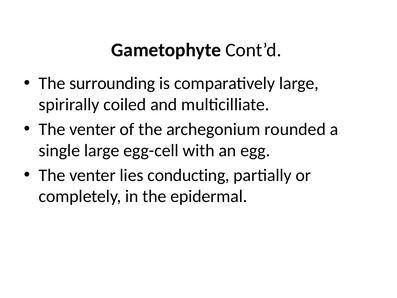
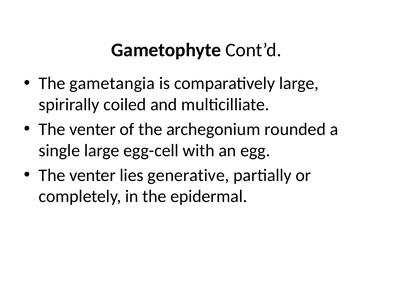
surrounding: surrounding -> gametangia (112, 83)
conducting: conducting -> generative (188, 175)
